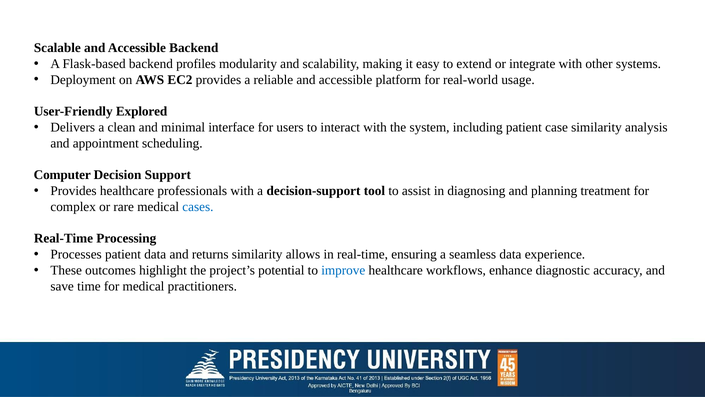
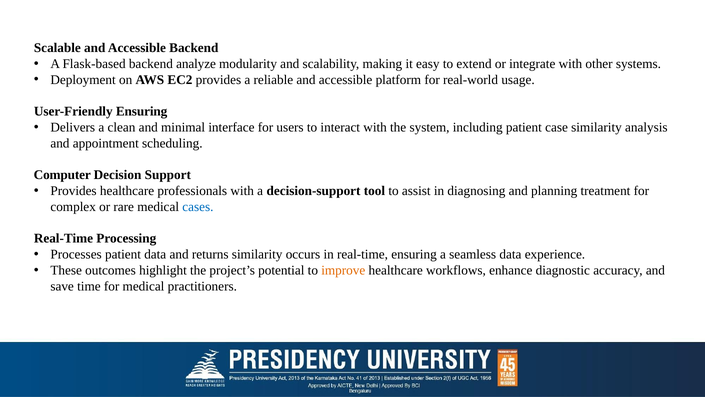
profiles: profiles -> analyze (196, 64)
User-Friendly Explored: Explored -> Ensuring (142, 111)
allows: allows -> occurs (303, 254)
improve colour: blue -> orange (343, 270)
